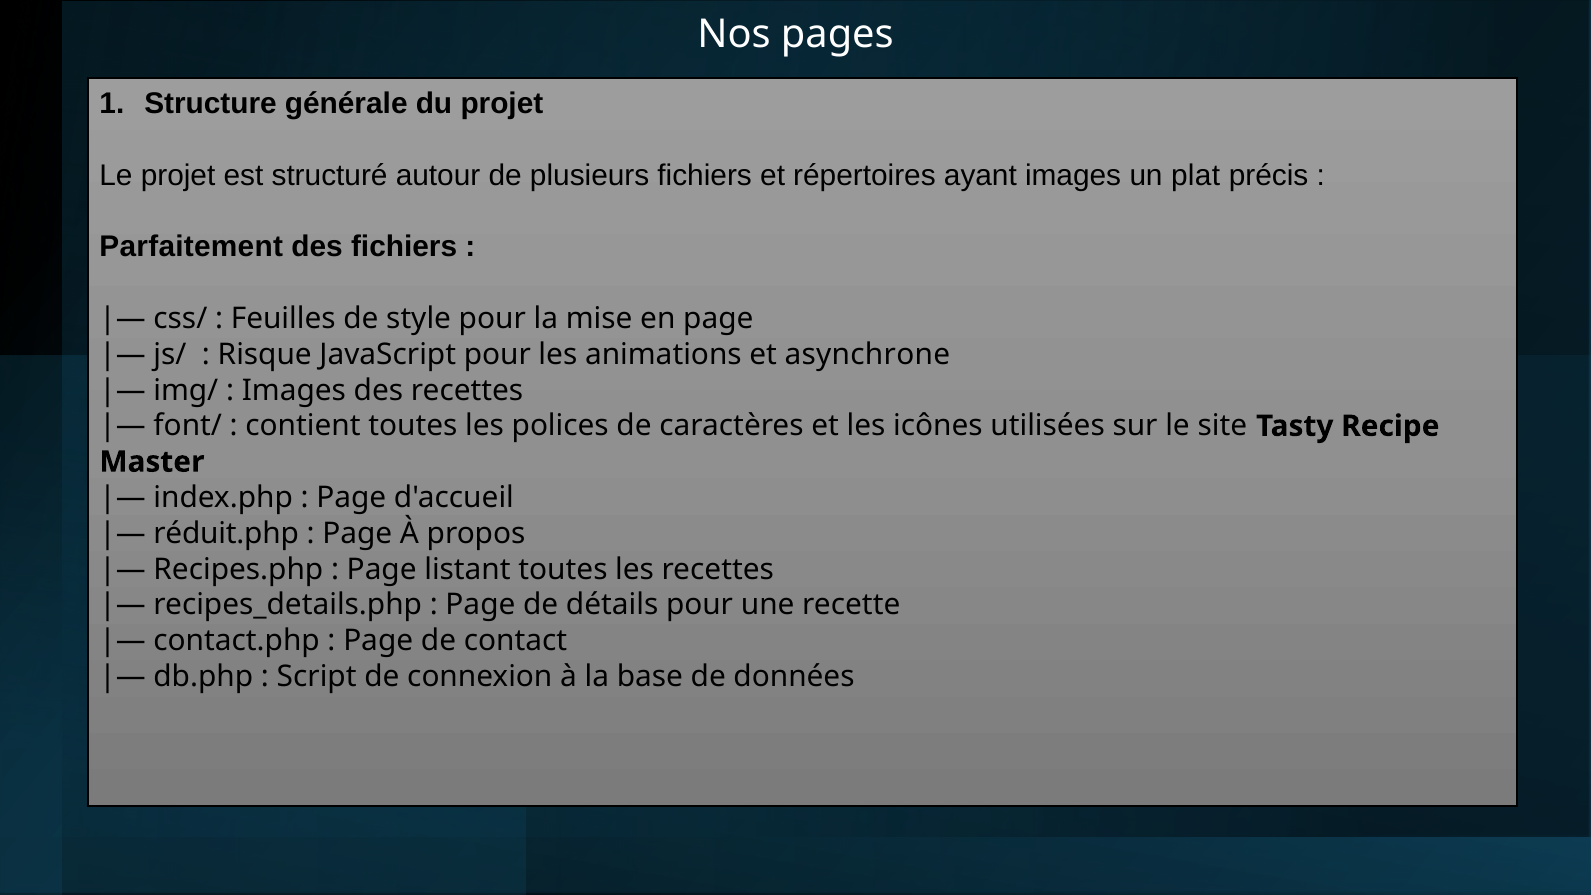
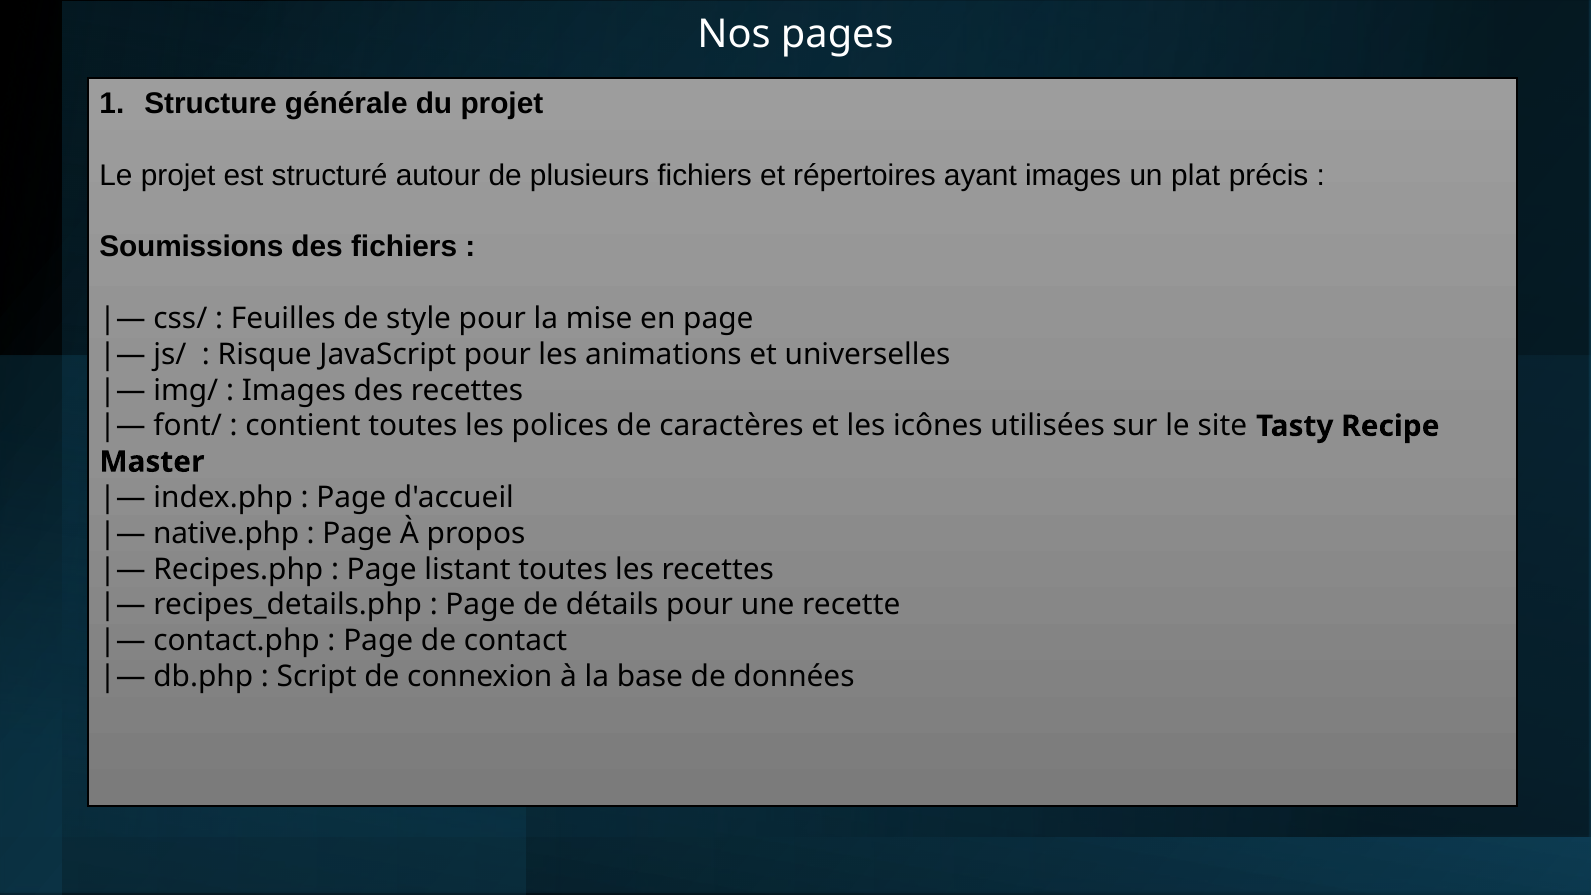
Parfaitement: Parfaitement -> Soumissions (191, 247)
asynchrone: asynchrone -> universelles (868, 354)
réduit.php: réduit.php -> native.php (226, 533)
